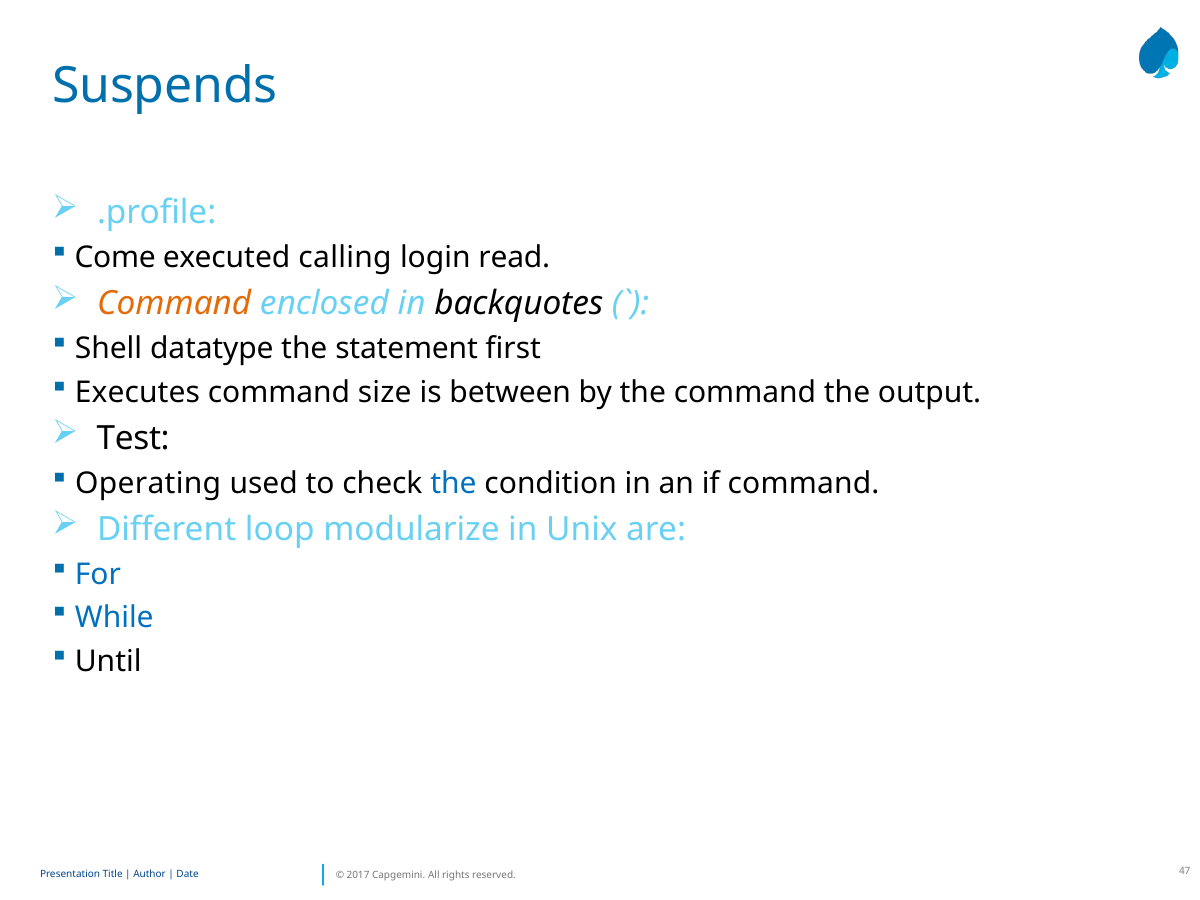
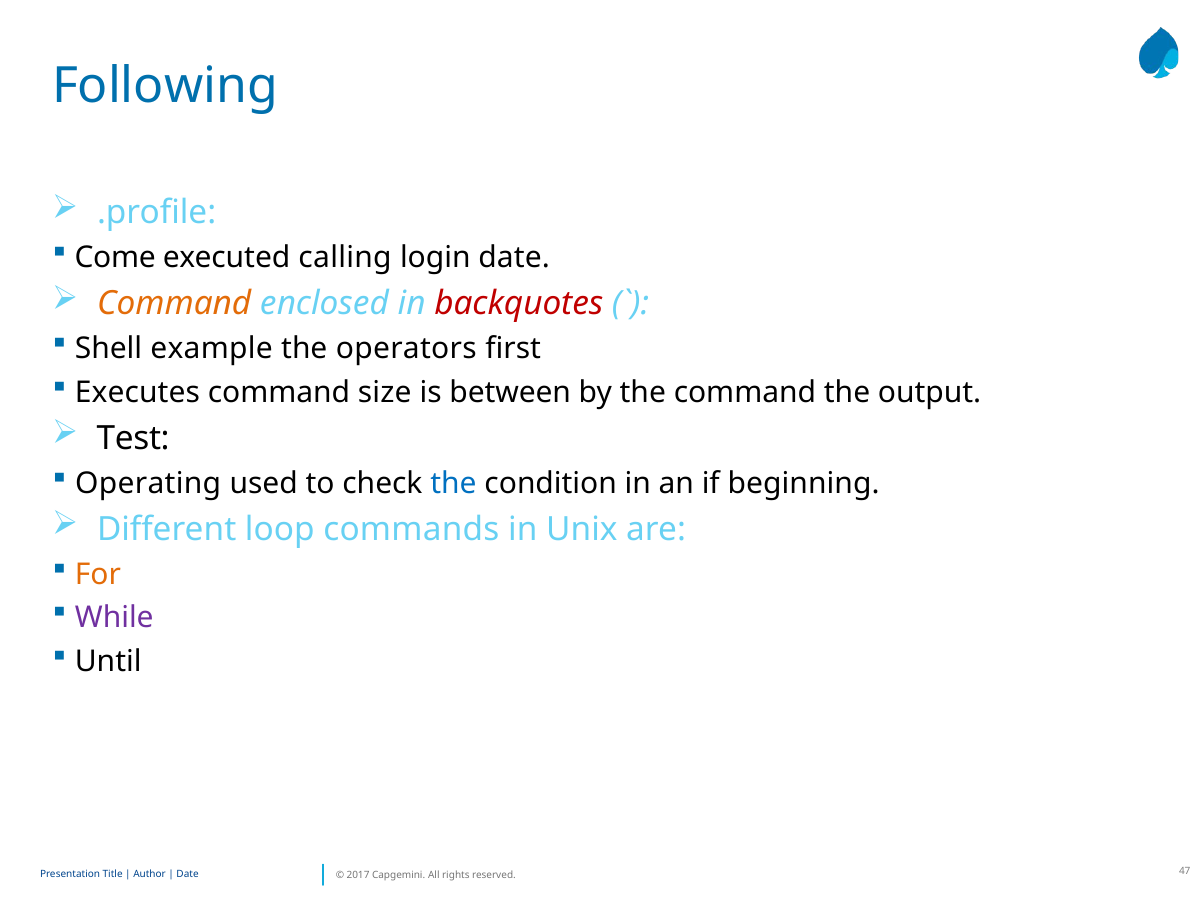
Suspends: Suspends -> Following (165, 86)
login read: read -> date (514, 258)
backquotes colour: black -> red (519, 304)
datatype: datatype -> example (212, 349)
statement: statement -> operators (406, 349)
if command: command -> beginning (804, 483)
modularize: modularize -> commands (411, 529)
For colour: blue -> orange (98, 574)
While colour: blue -> purple (114, 618)
